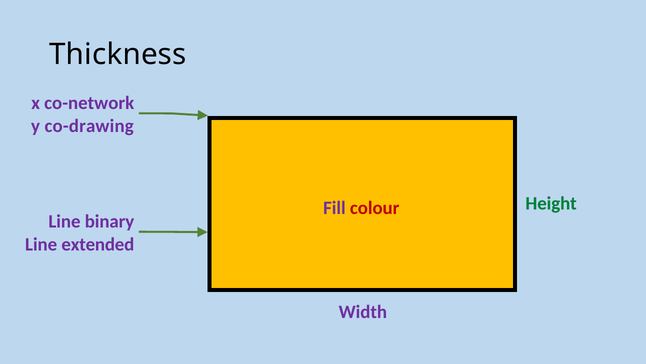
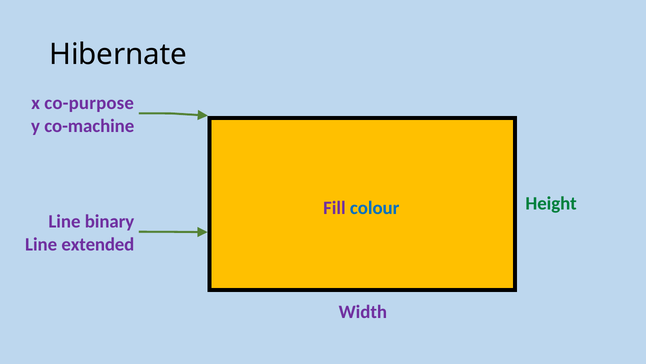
Thickness: Thickness -> Hibernate (118, 54)
co-network: co-network -> co-purpose (89, 103)
co-drawing: co-drawing -> co-machine (89, 126)
colour colour: red -> blue (375, 208)
